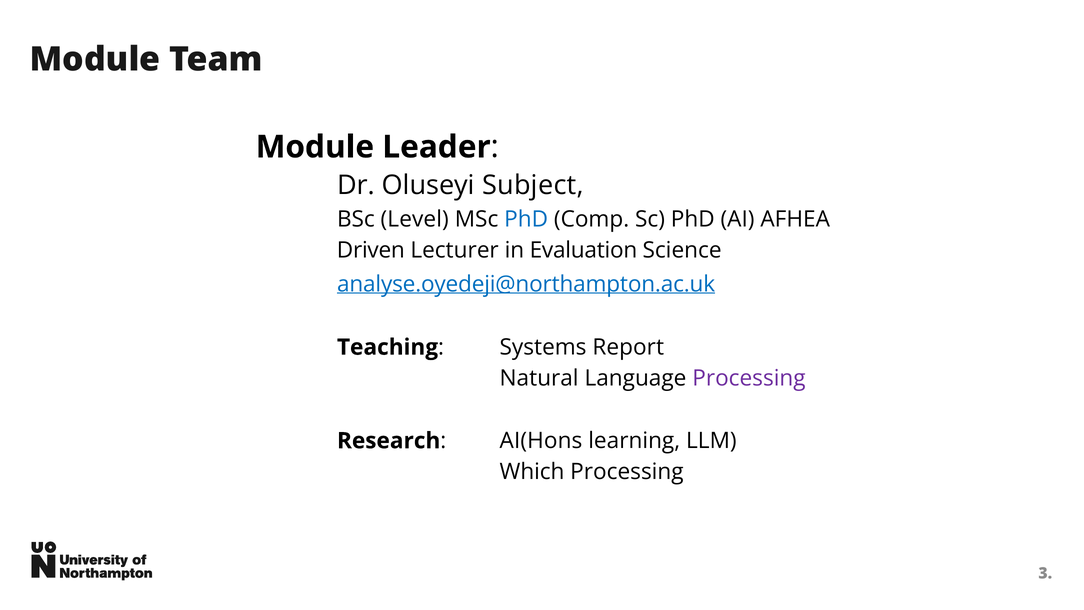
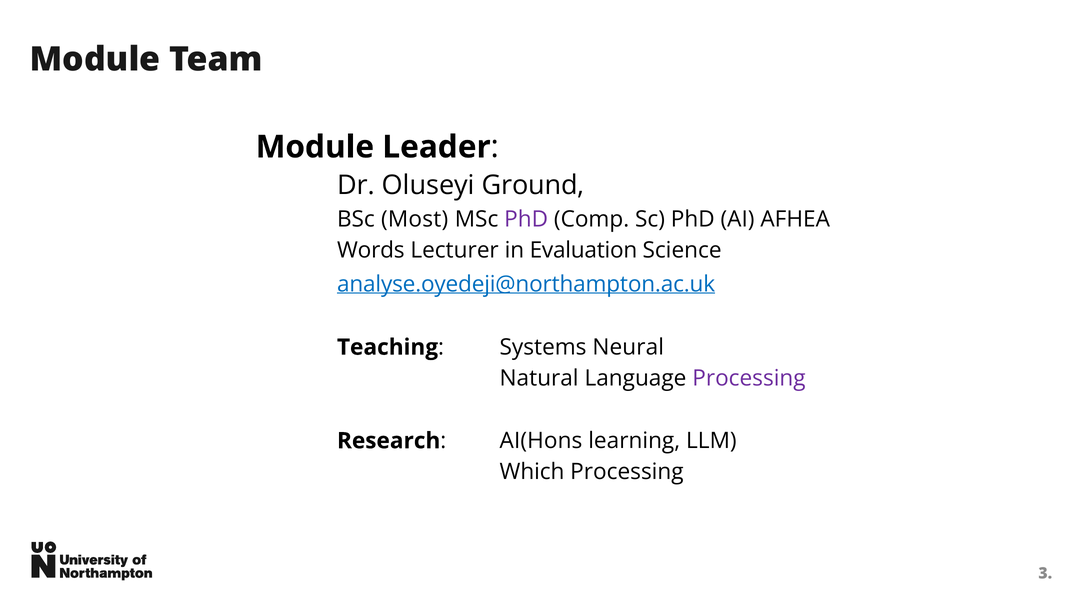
Subject: Subject -> Ground (533, 185)
Level: Level -> Most (415, 219)
PhD colour: blue -> purple (526, 219)
Driven: Driven -> Words (371, 250)
Report: Report -> Neural (628, 347)
